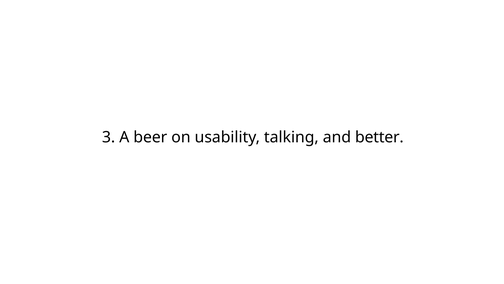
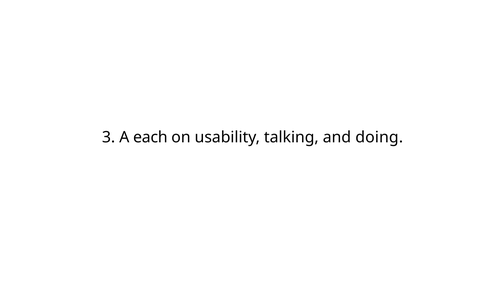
beer: beer -> each (150, 137)
better: better -> doing (379, 137)
